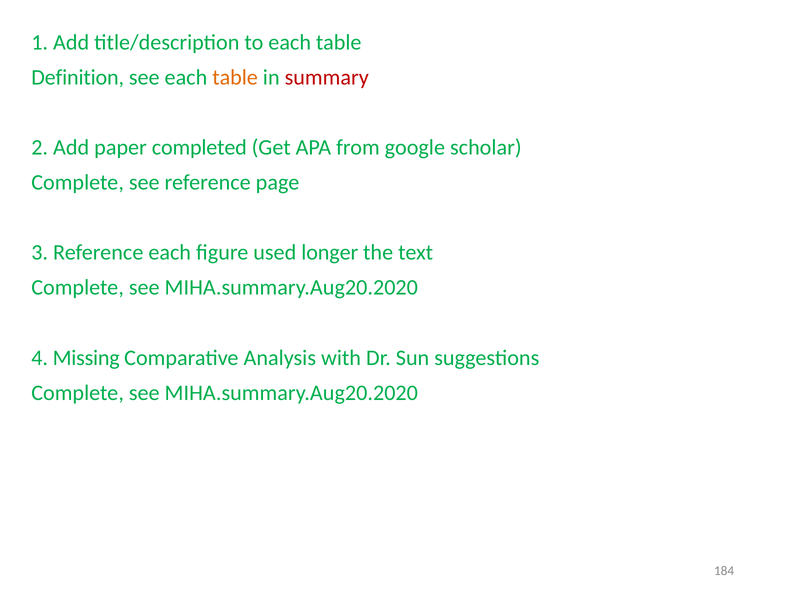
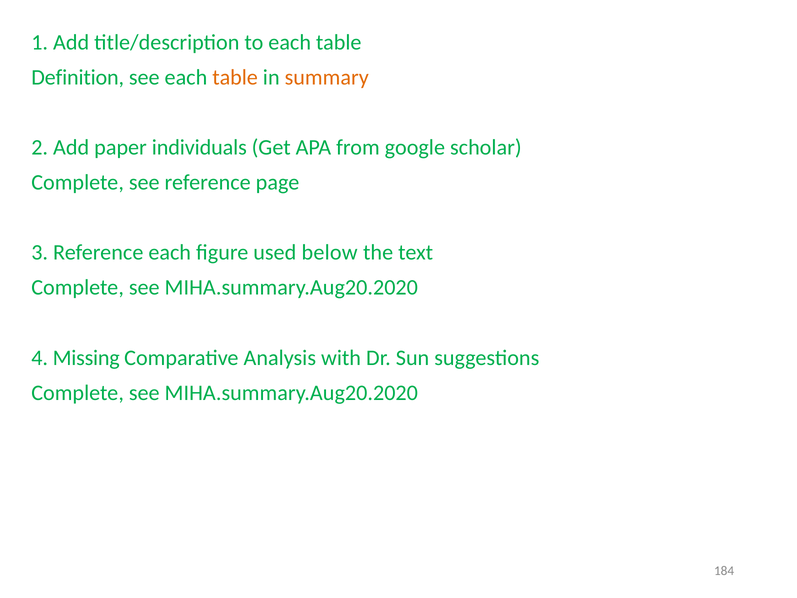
summary colour: red -> orange (327, 77)
completed: completed -> individuals (199, 147)
longer: longer -> below (330, 253)
